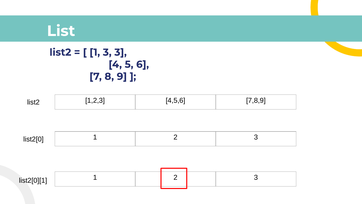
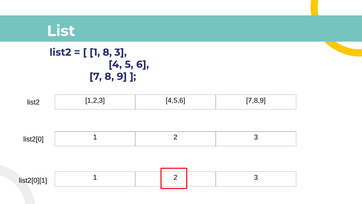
1 3: 3 -> 8 (107, 52)
